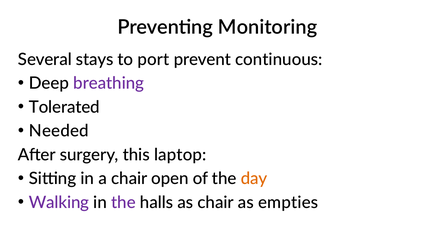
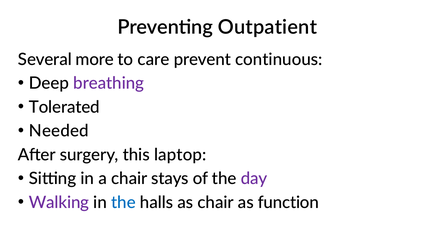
Monitoring: Monitoring -> Outpatient (267, 27)
stays: stays -> more (95, 59)
port: port -> care (154, 59)
open: open -> stays (170, 178)
day colour: orange -> purple (254, 178)
the colour: purple -> blue (123, 202)
empties: empties -> function (288, 202)
